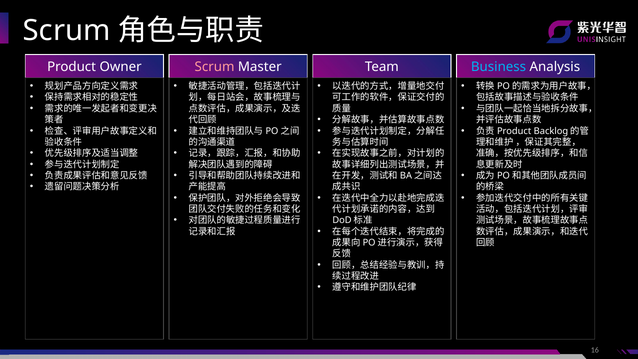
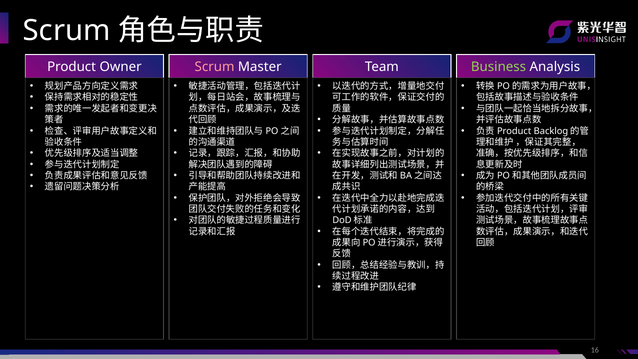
Business colour: light blue -> light green (499, 67)
